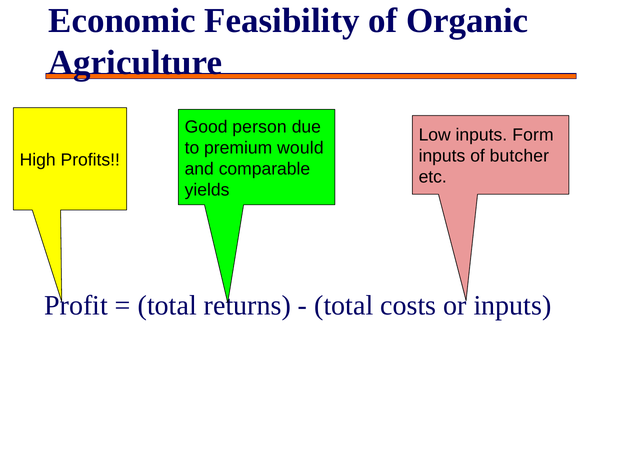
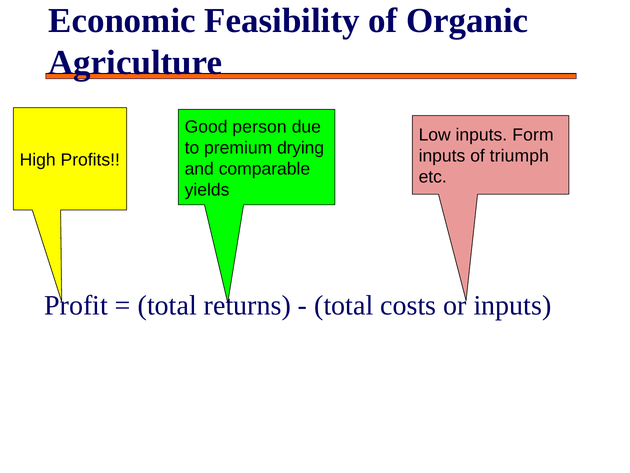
would: would -> drying (301, 148)
butcher: butcher -> triumph (519, 156)
